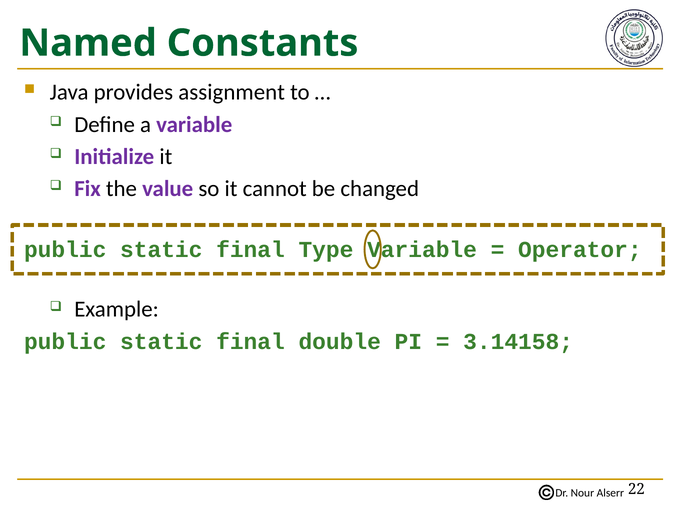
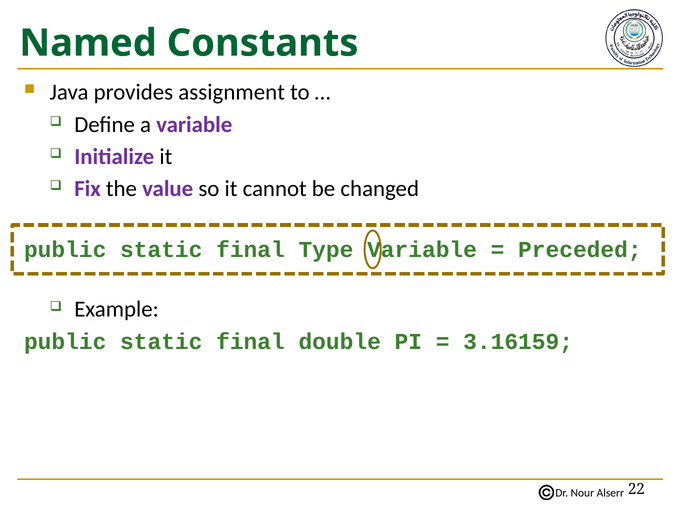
Operator: Operator -> Preceded (580, 250)
3.14158: 3.14158 -> 3.16159 (518, 341)
